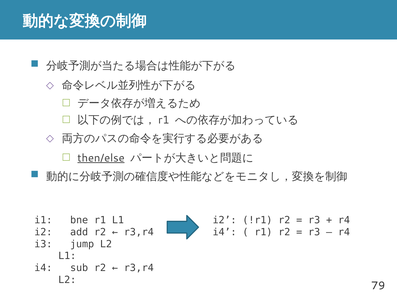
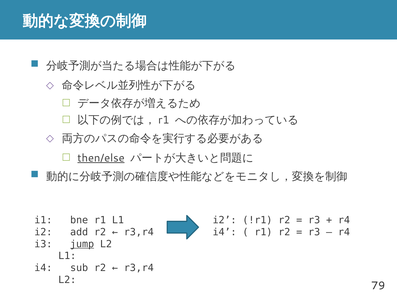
jump underline: none -> present (82, 244)
